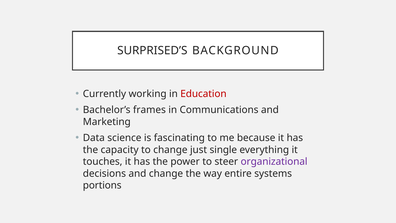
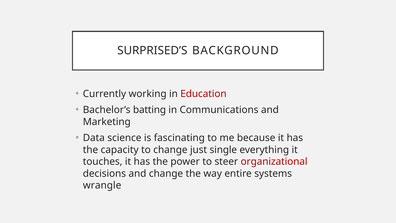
frames: frames -> batting (149, 110)
organizational colour: purple -> red (274, 161)
portions: portions -> wrangle (102, 185)
